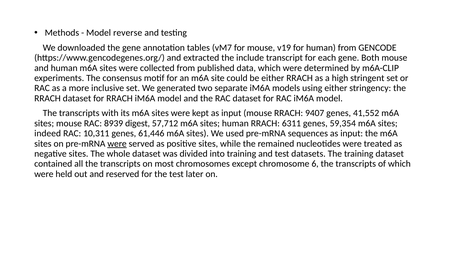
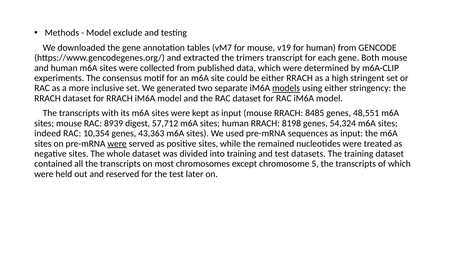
reverse: reverse -> exclude (128, 33)
include: include -> trimers (250, 58)
models underline: none -> present (286, 88)
9407: 9407 -> 8485 (315, 113)
41,552: 41,552 -> 48,551 (366, 113)
6311: 6311 -> 8198 (291, 123)
59,354: 59,354 -> 54,324 (343, 123)
10,311: 10,311 -> 10,354 (96, 134)
61,446: 61,446 -> 43,363 (151, 134)
6: 6 -> 5 (315, 164)
